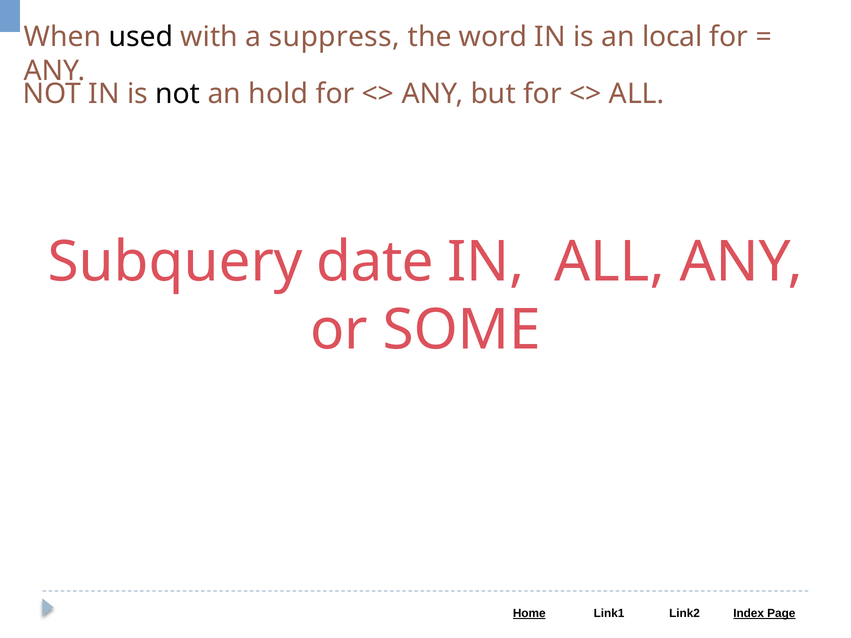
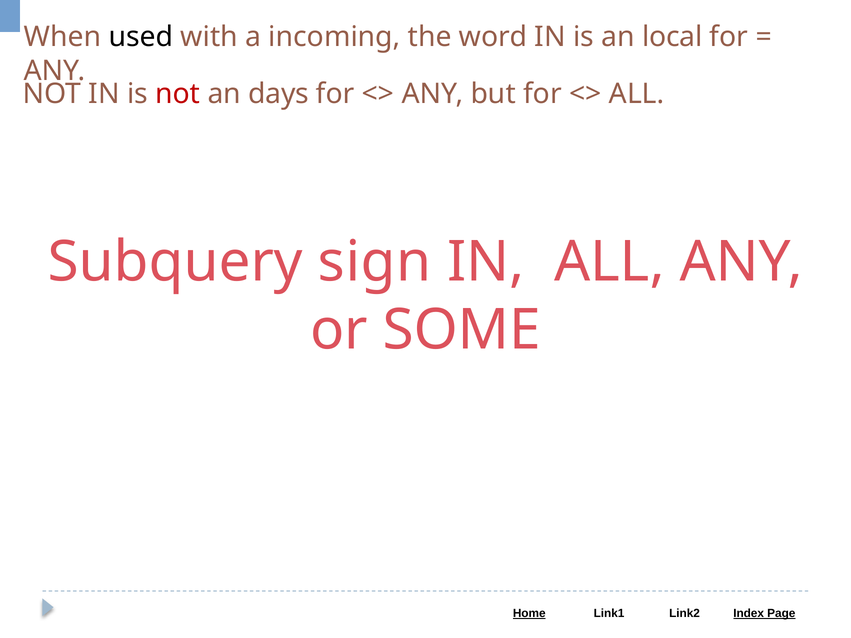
suppress: suppress -> incoming (334, 37)
not colour: black -> red (178, 94)
hold: hold -> days (279, 94)
date: date -> sign (375, 262)
